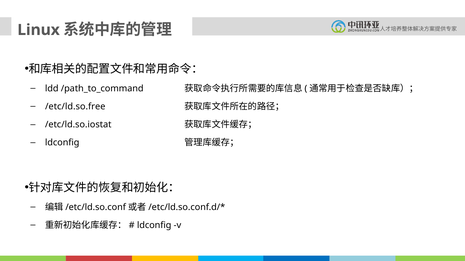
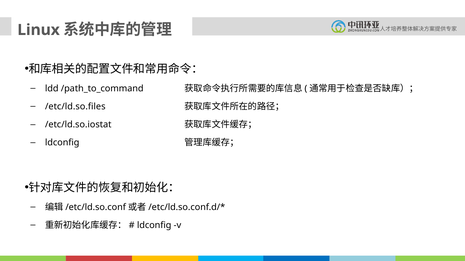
/etc/ld.so.free: /etc/ld.so.free -> /etc/ld.so.files (75, 107)
